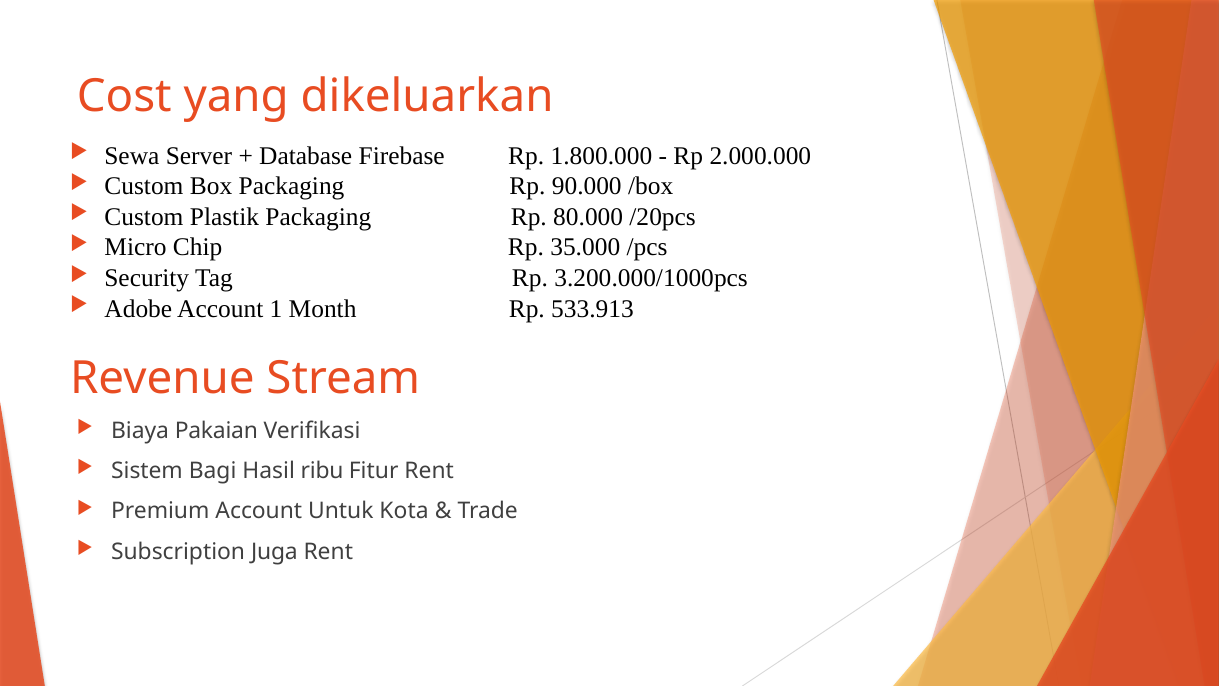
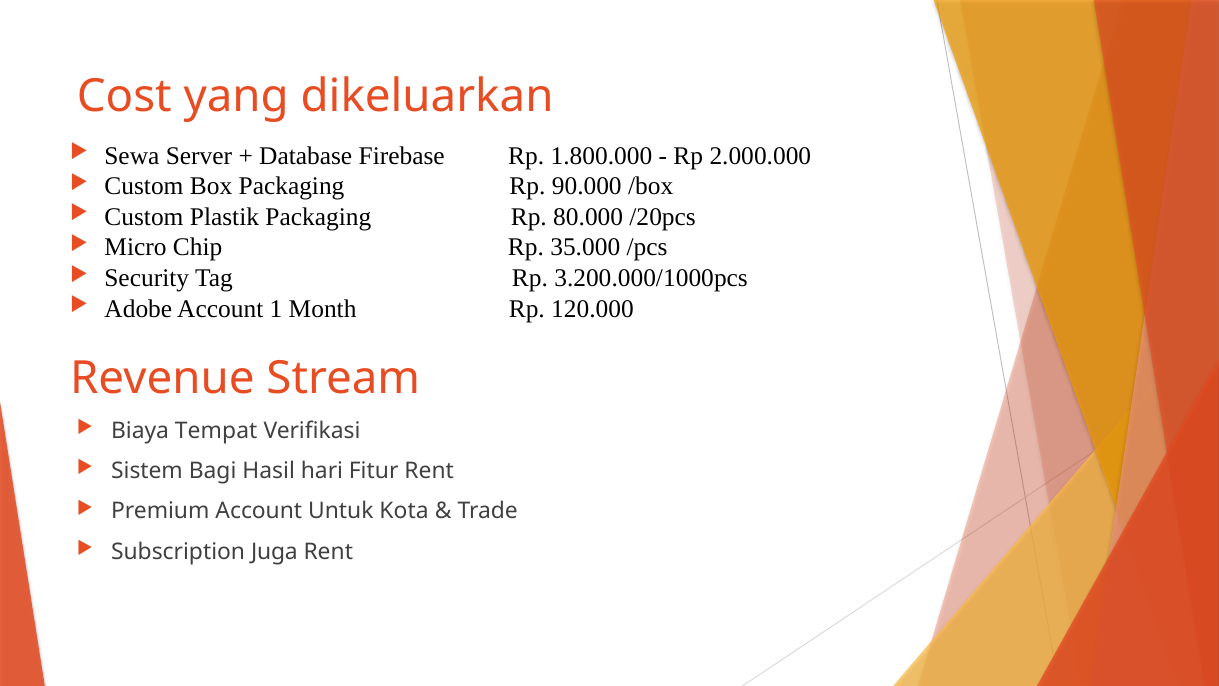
533.913: 533.913 -> 120.000 (592, 308)
Pakaian: Pakaian -> Tempat (216, 431)
ribu: ribu -> hari (322, 471)
